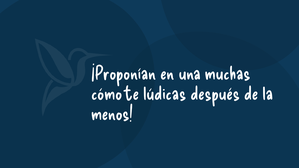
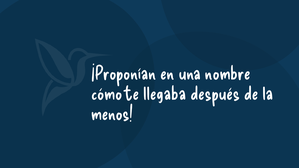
muchas: muchas -> nombre (228, 74)
lúdicas: lúdicas -> llegaba (165, 94)
